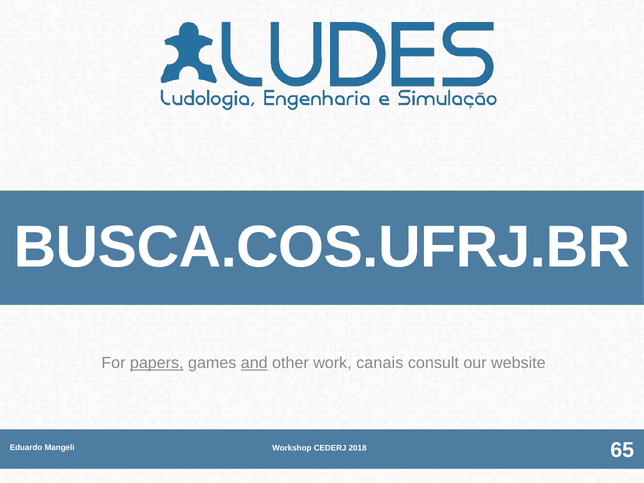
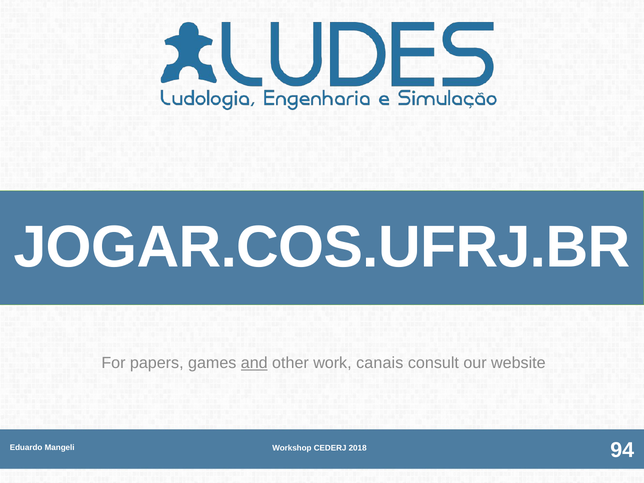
BUSCA.COS.UFRJ.BR: BUSCA.COS.UFRJ.BR -> JOGAR.COS.UFRJ.BR (322, 247)
papers underline: present -> none (157, 363)
65: 65 -> 94 (622, 450)
